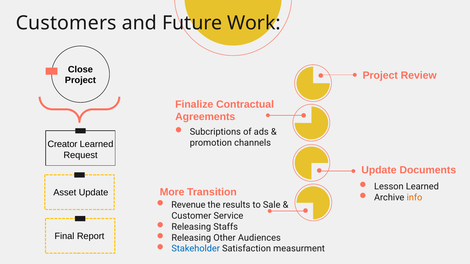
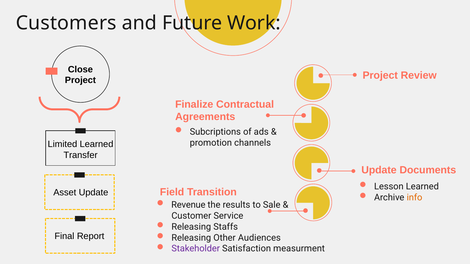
Creator: Creator -> Limited (62, 144)
Request: Request -> Transfer (81, 155)
More: More -> Field (172, 192)
Stakeholder colour: blue -> purple (196, 249)
